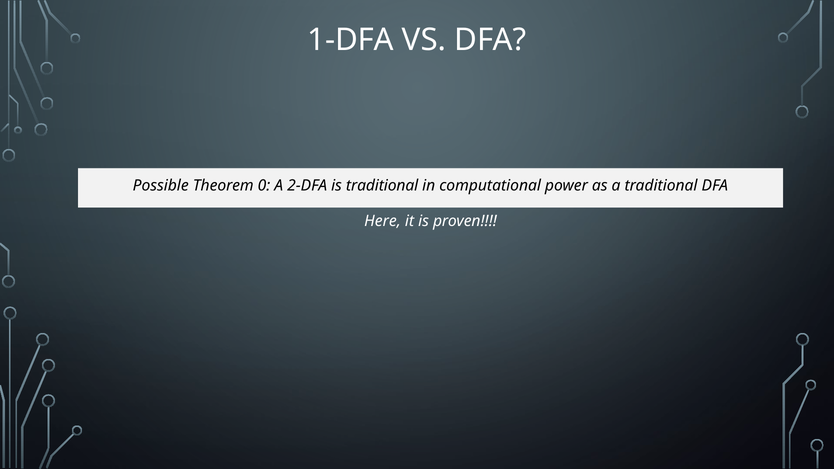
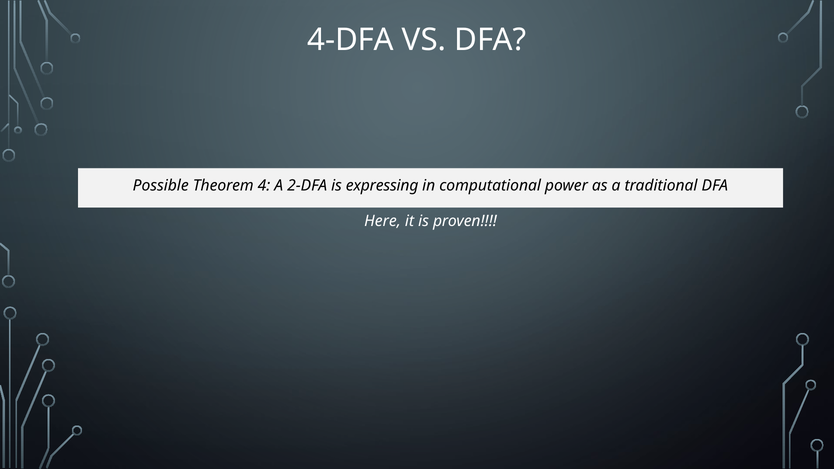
1-DFA: 1-DFA -> 4-DFA (351, 40)
0: 0 -> 4 (264, 186)
is traditional: traditional -> expressing (382, 186)
